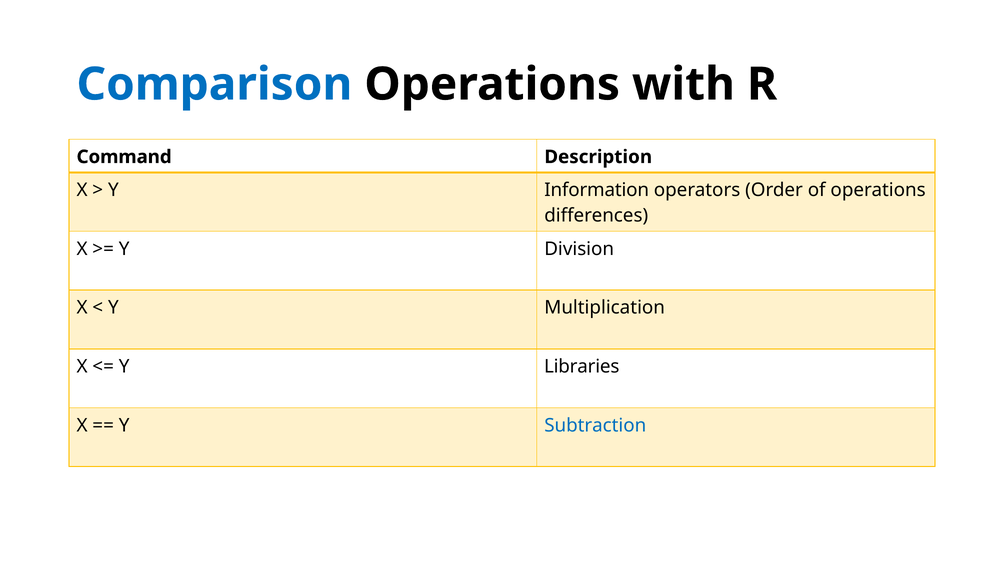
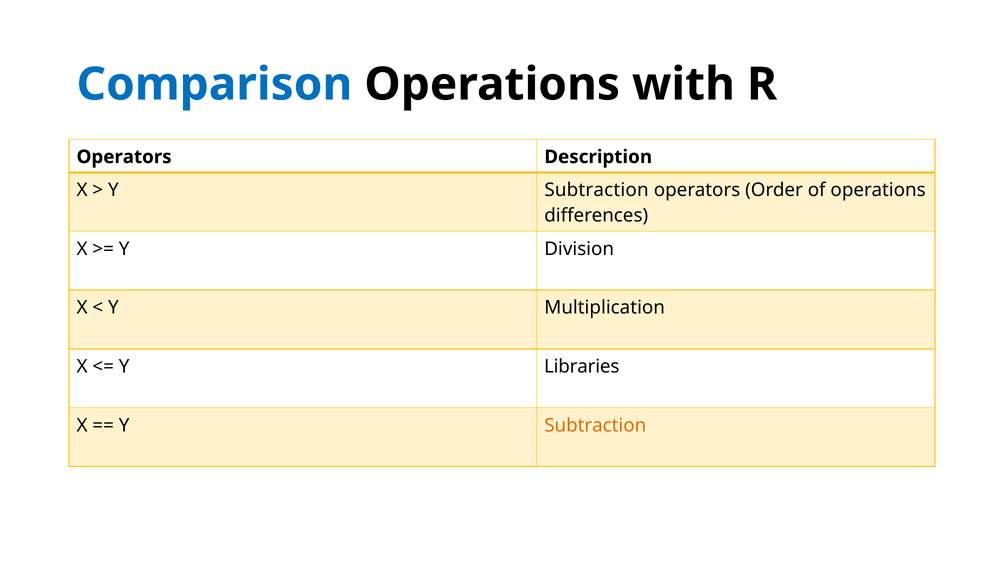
Command: Command -> Operators (124, 157)
Information: Information -> Subtraction (597, 190)
Subtraction colour: blue -> orange (595, 425)
